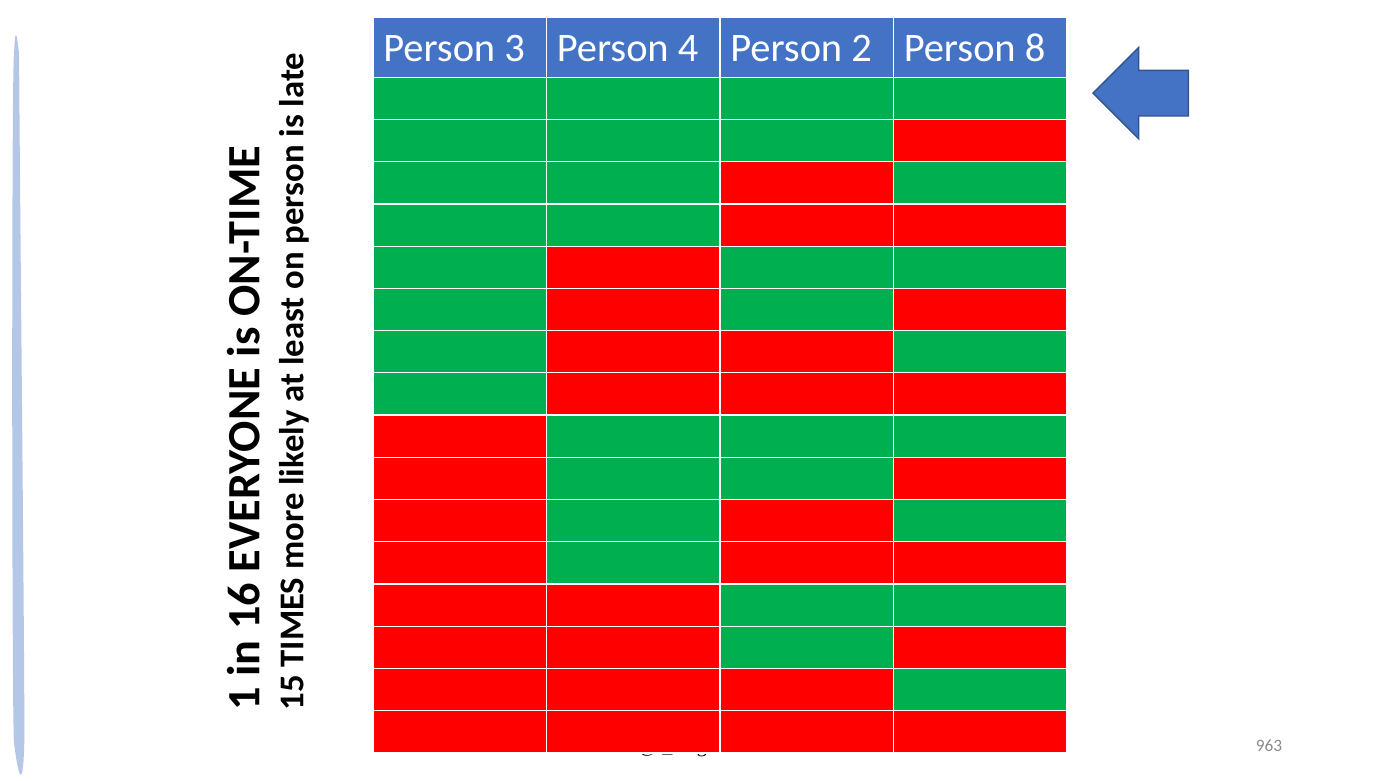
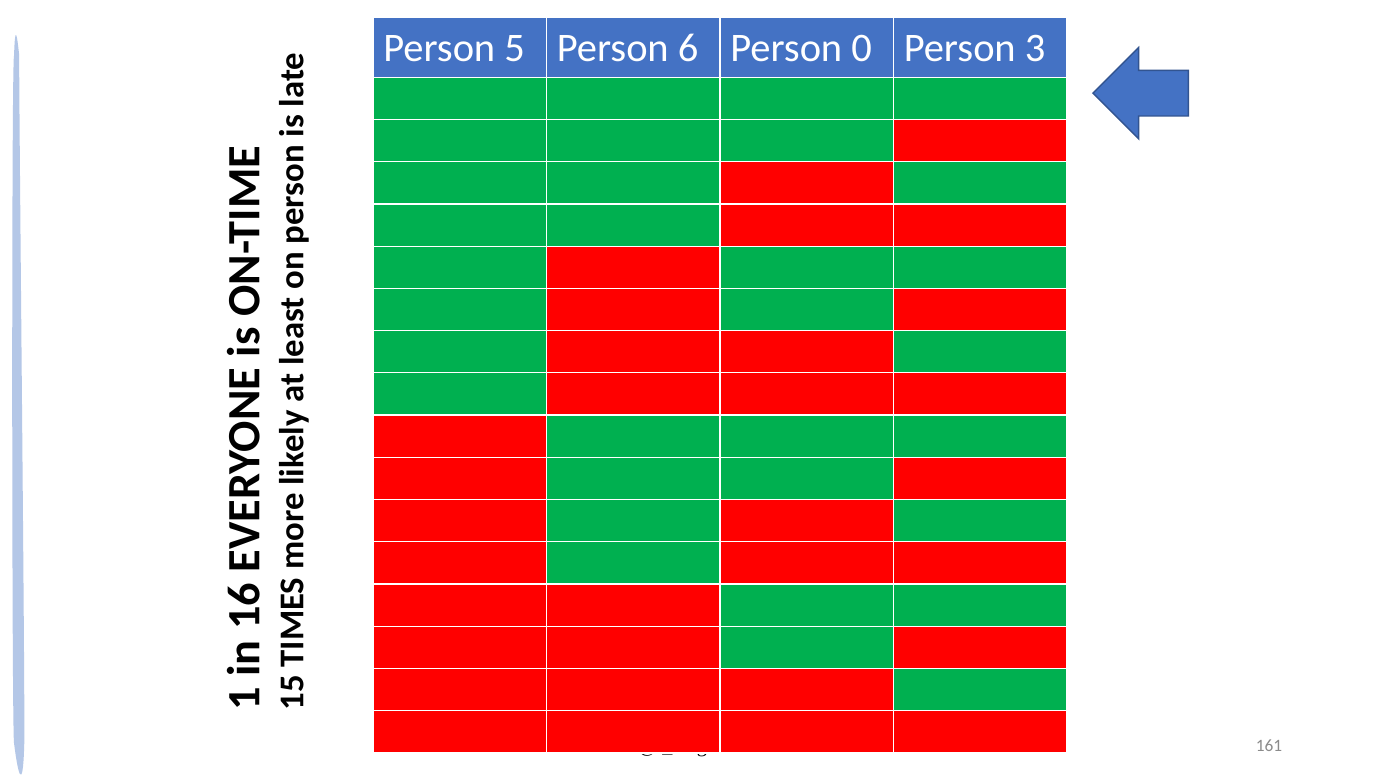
Person 3: 3 -> 5 (515, 48)
Person 4: 4 -> 6 (688, 48)
2: 2 -> 0 (862, 48)
8: 8 -> 3 (1035, 48)
963: 963 -> 161 (1269, 745)
